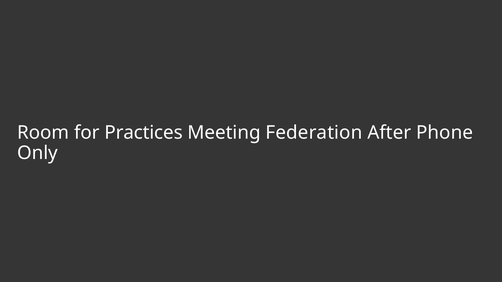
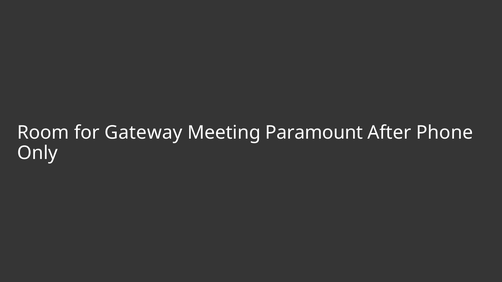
Practices: Practices -> Gateway (144, 133)
Federation: Federation -> Paramount (314, 133)
